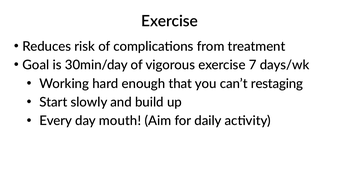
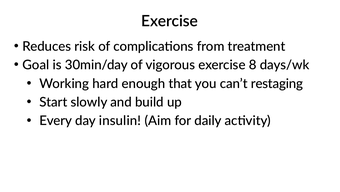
7: 7 -> 8 (253, 65)
mouth: mouth -> insulin (120, 120)
